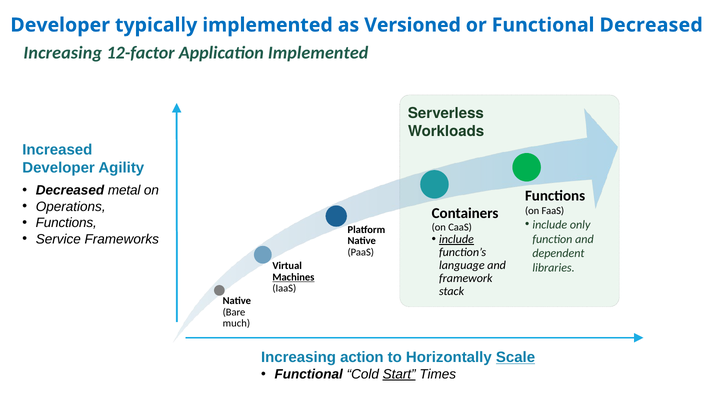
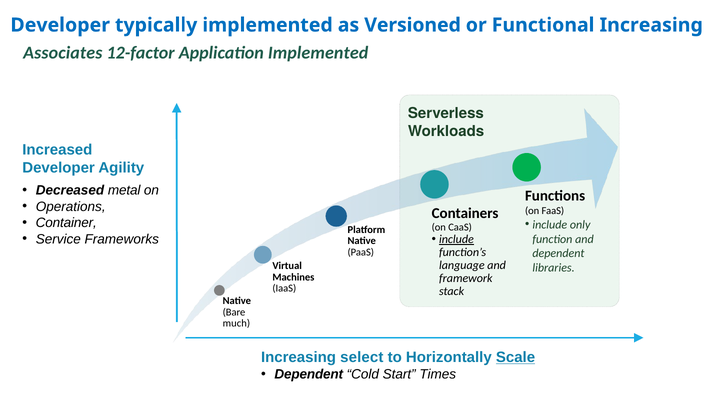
Functional Decreased: Decreased -> Increasing (651, 25)
Increasing: Increasing -> Associates (63, 53)
Functions: Functions -> Container (66, 223)
Machines underline: present -> none (293, 277)
action: action -> select (362, 357)
Functional: Functional -> Dependent (309, 374)
Start underline: present -> none (399, 374)
